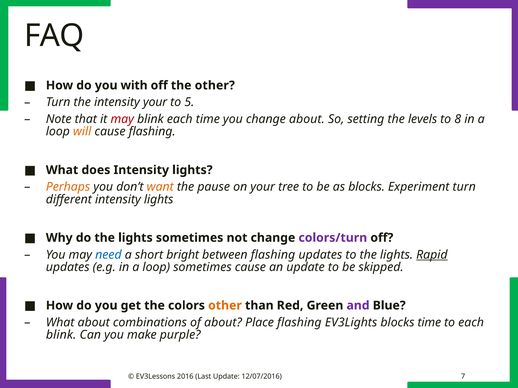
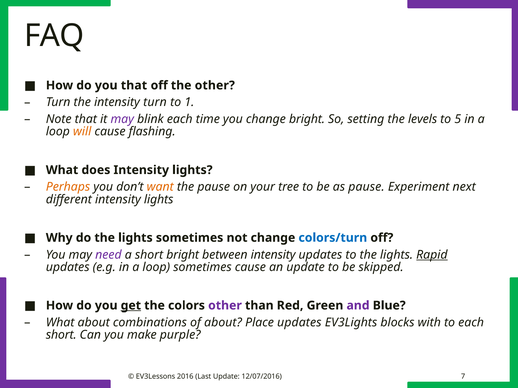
you with: with -> that (134, 85)
intensity your: your -> turn (155, 102)
5: 5 -> 1 (189, 102)
may colour: red -> purple (122, 119)
change about: about -> bright (307, 119)
8: 8 -> 5 (458, 119)
as blocks: blocks -> pause (366, 187)
Experiment turn: turn -> next (464, 187)
colors/turn colour: purple -> blue (333, 238)
need colour: blue -> purple (108, 255)
between flashing: flashing -> intensity (273, 255)
get underline: none -> present (131, 306)
other colour: orange -> purple (225, 306)
Place flashing: flashing -> updates (299, 323)
blocks time: time -> with (429, 323)
blink: blink -> short (61, 335)
